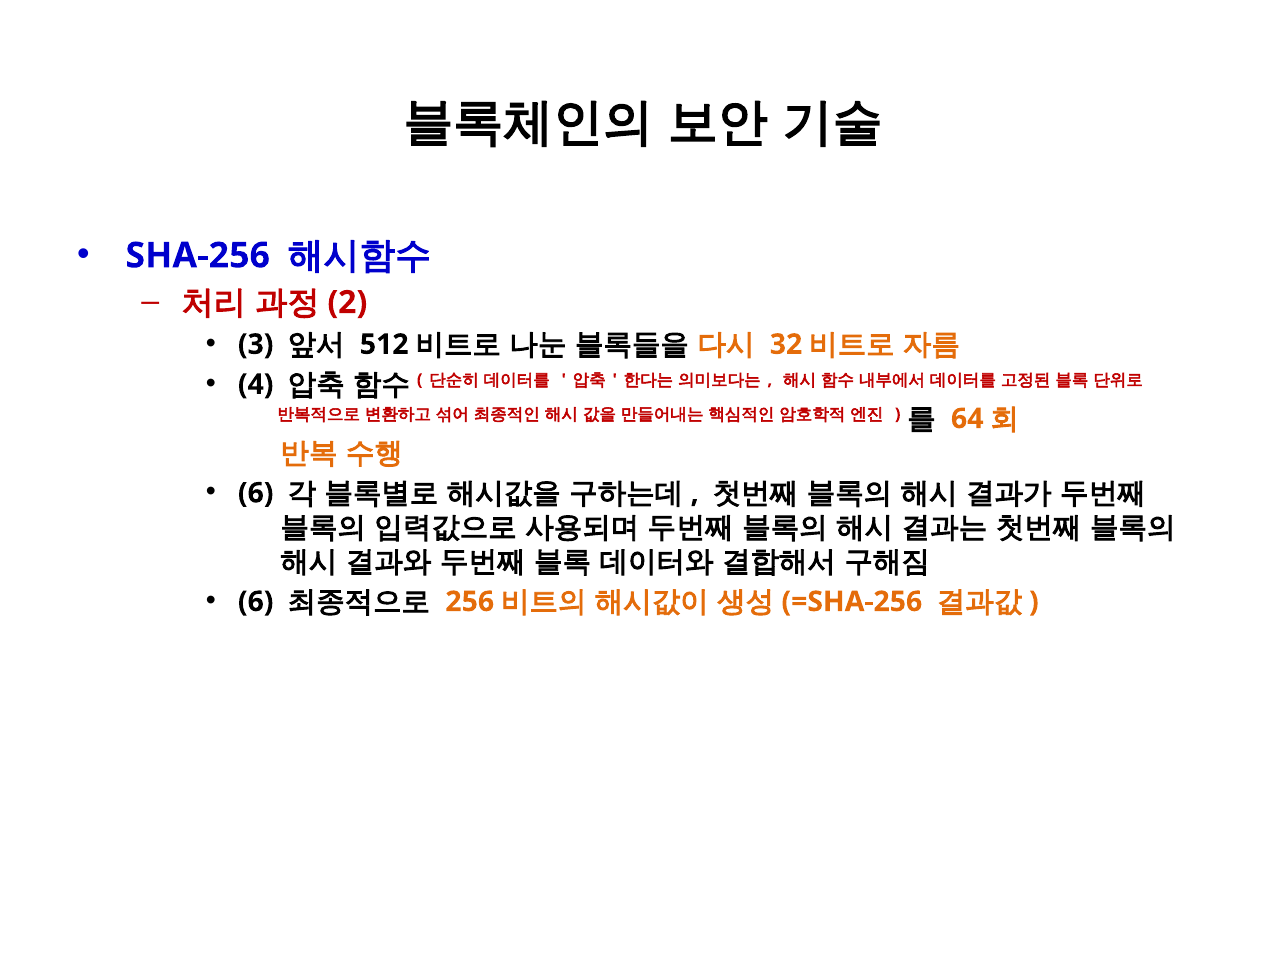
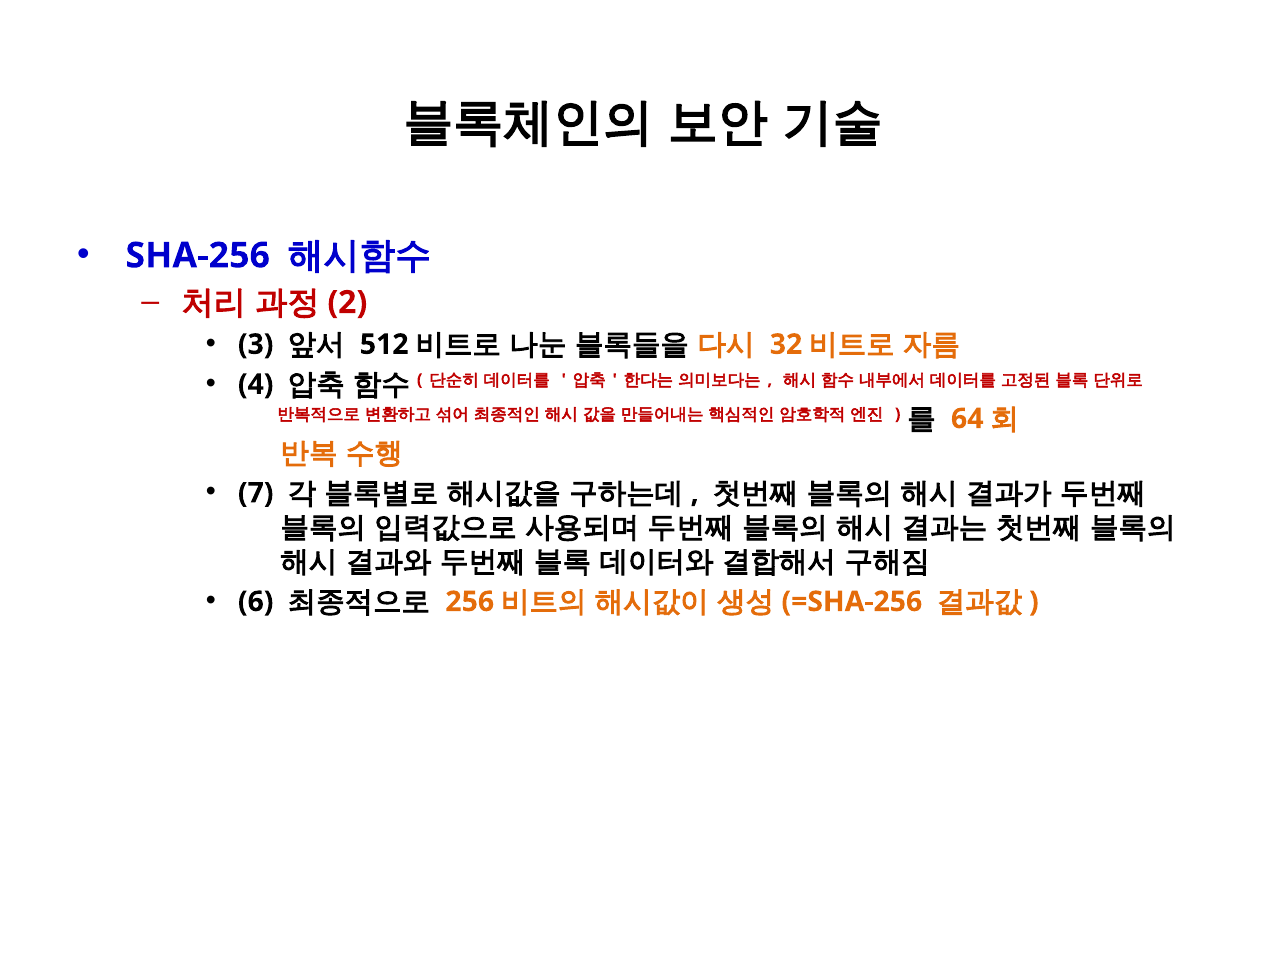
6: 6 -> 7 (256, 493)
